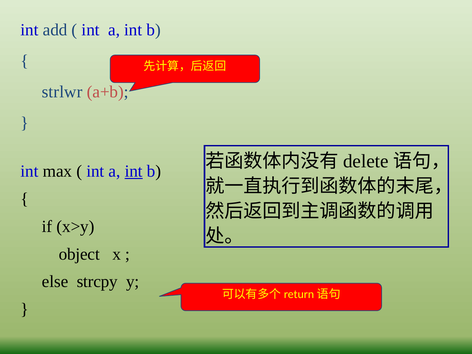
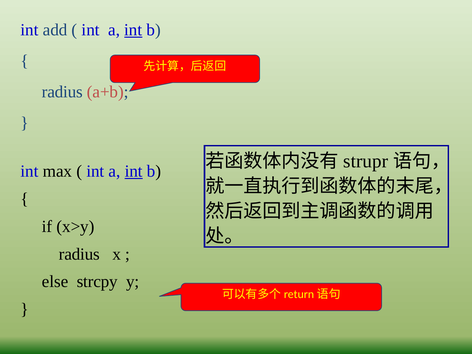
int underline: none -> present (133, 30)
strlwr: strlwr -> radius (62, 92)
delete: delete -> strupr (366, 161)
object: object -> radius (79, 254)
